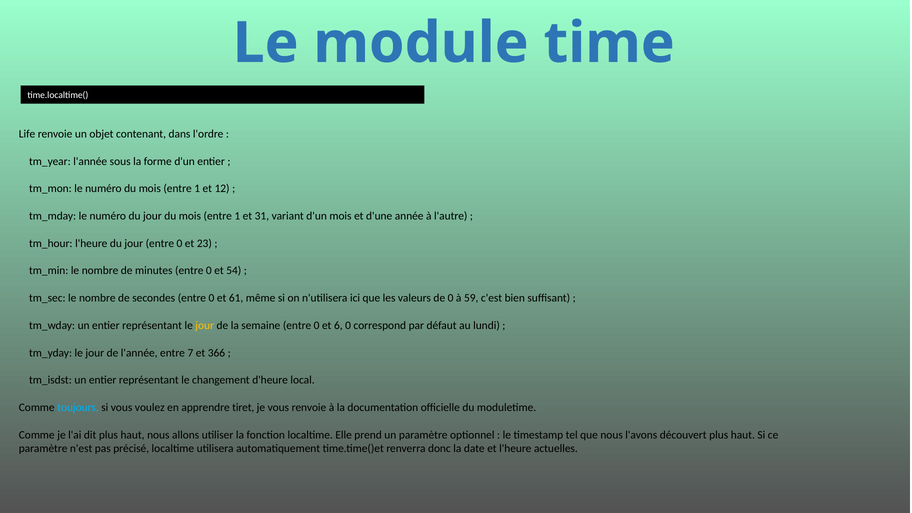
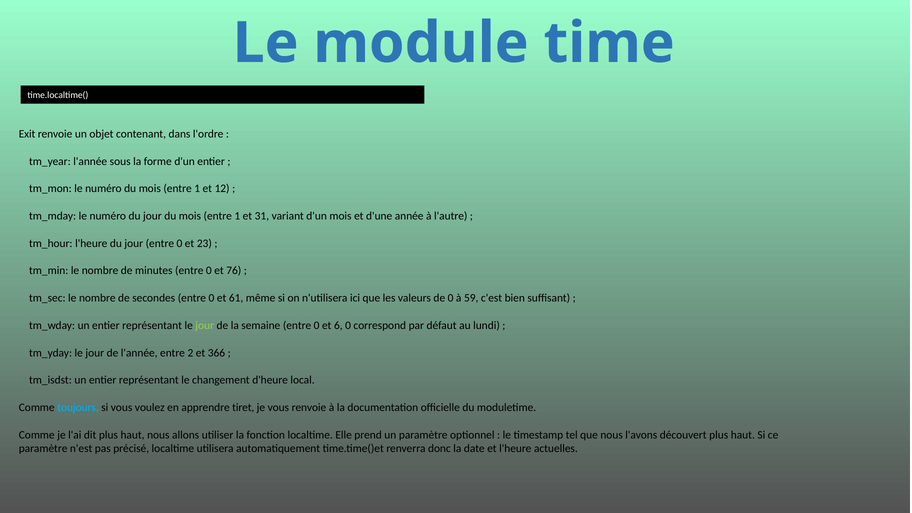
Life: Life -> Exit (27, 134)
54: 54 -> 76 (234, 271)
jour colour: yellow -> light green (205, 325)
7: 7 -> 2 (190, 353)
